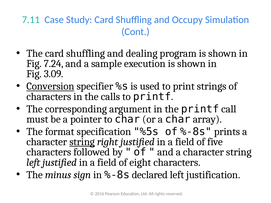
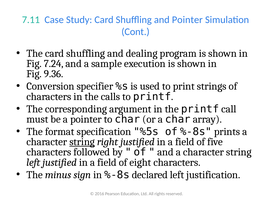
and Occupy: Occupy -> Pointer (187, 20)
3.09: 3.09 -> 9.36 (54, 74)
Conversion underline: present -> none (50, 86)
